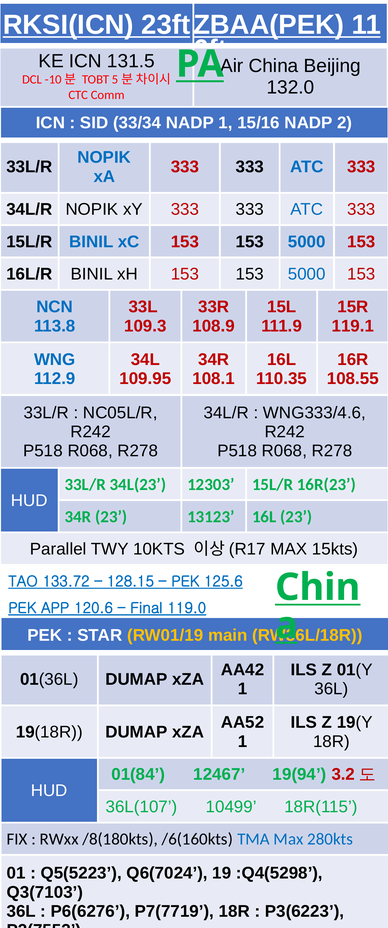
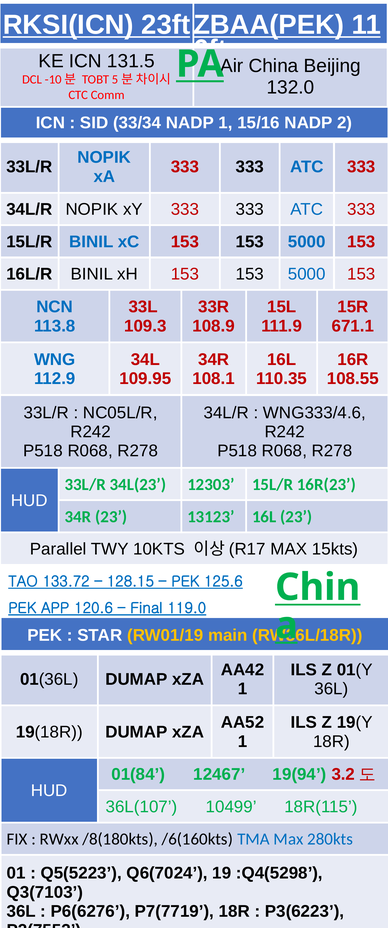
119.1: 119.1 -> 671.1 (353, 326)
